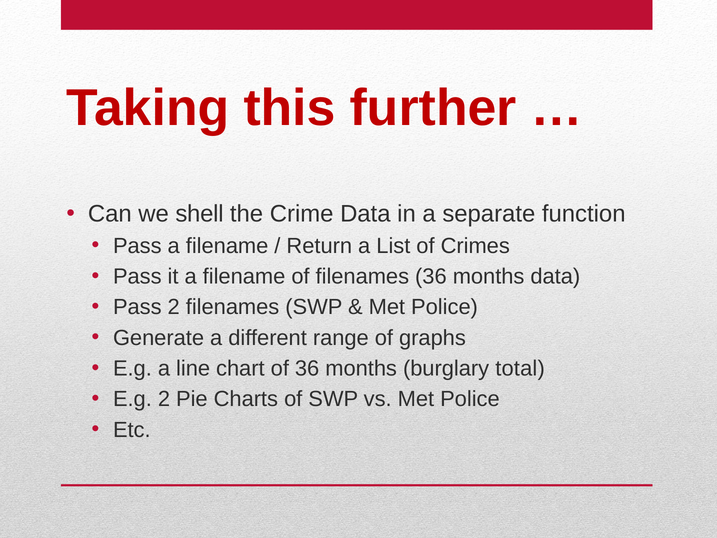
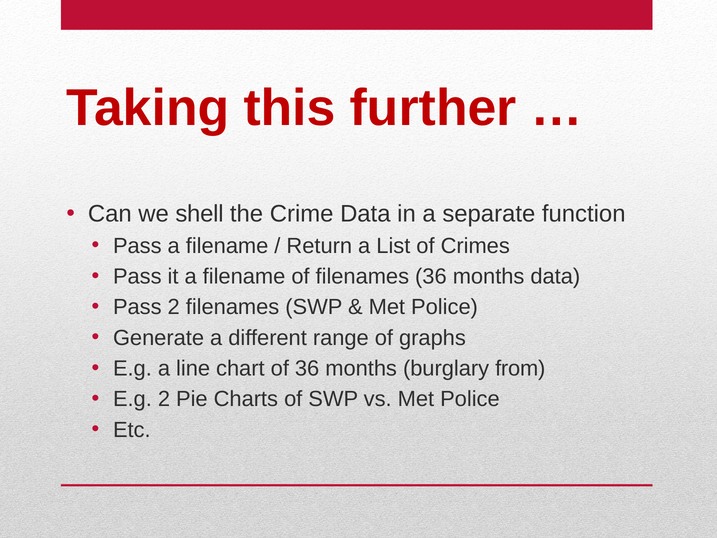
total: total -> from (520, 368)
